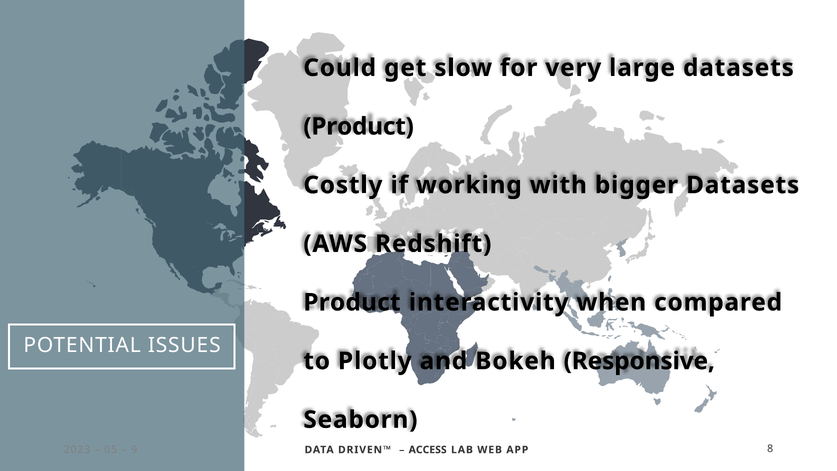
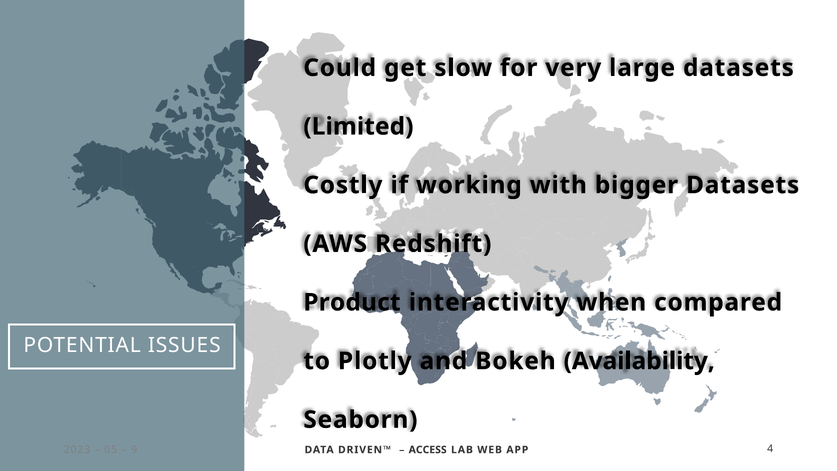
Product: Product -> Limited (358, 126)
Responsive: Responsive -> Availability (639, 361)
8: 8 -> 4 (770, 449)
